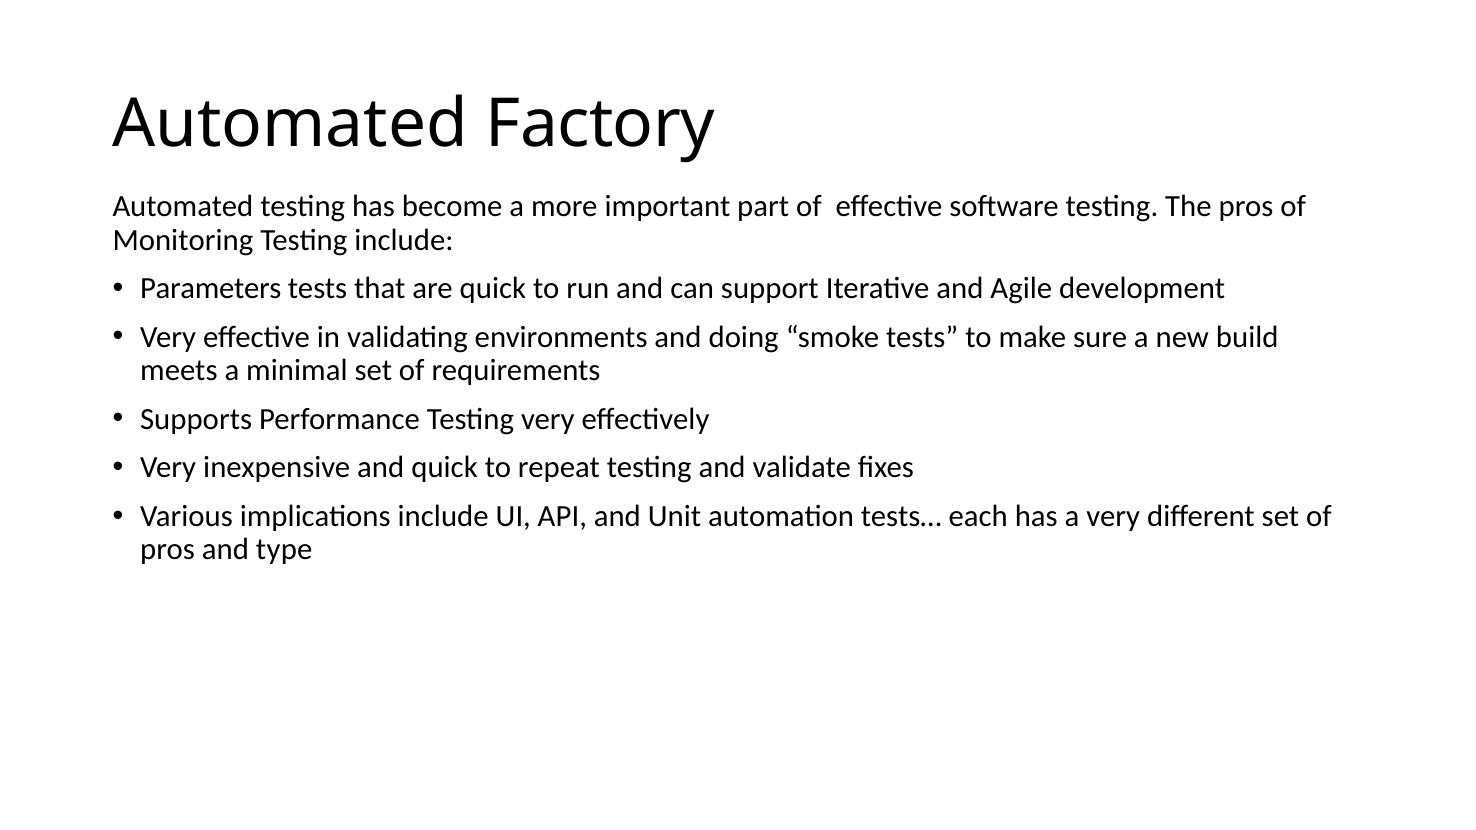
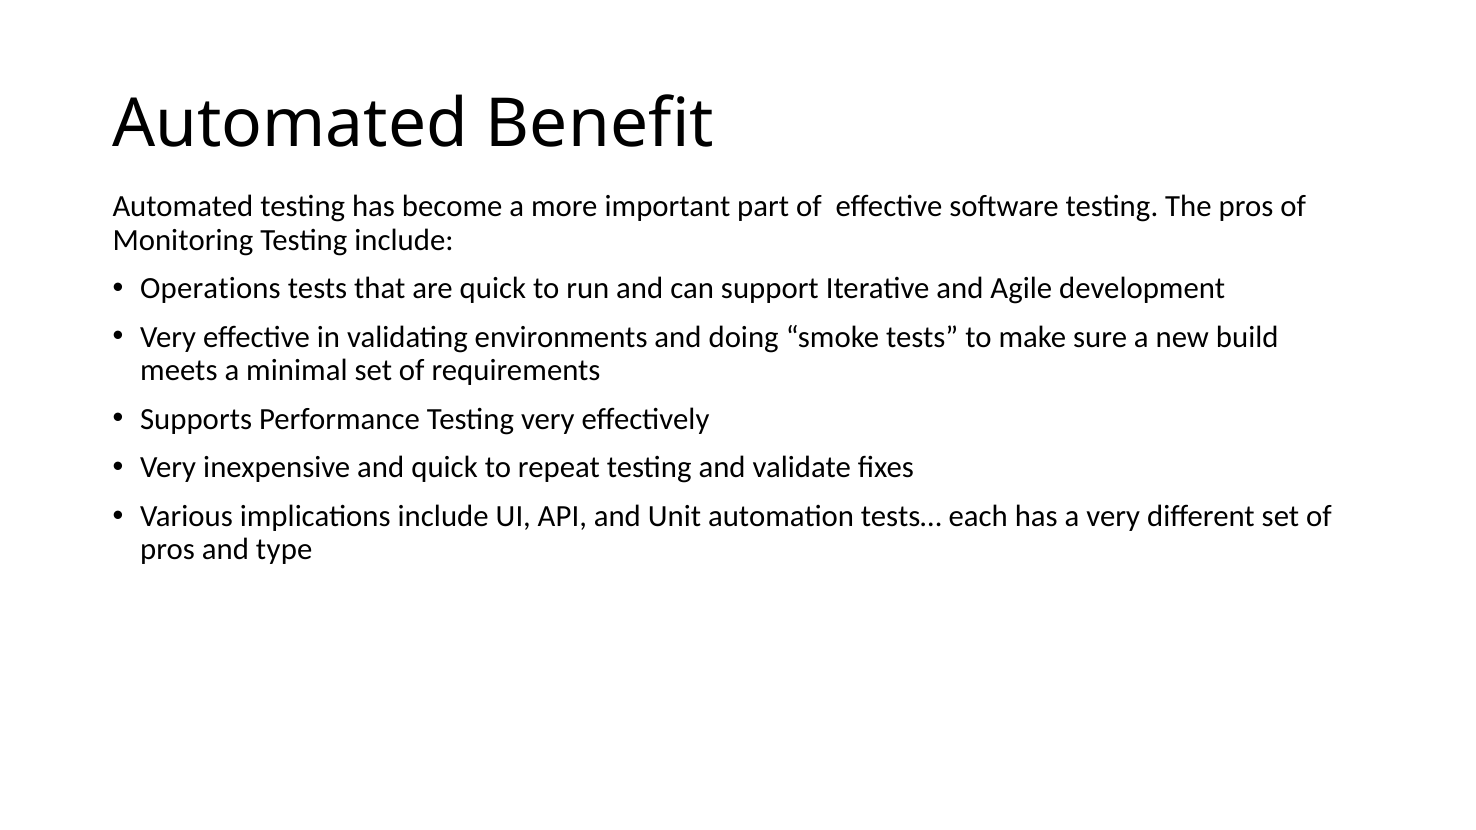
Factory: Factory -> Benefit (600, 124)
Parameters: Parameters -> Operations (210, 289)
